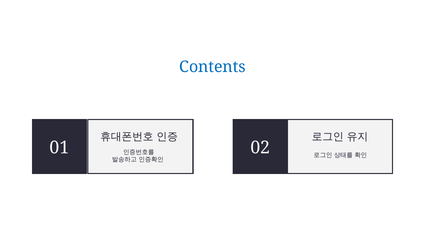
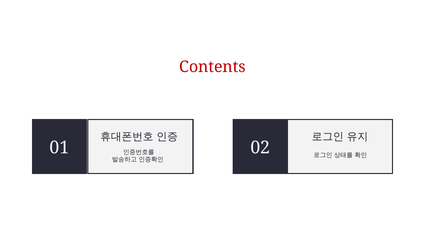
Contents colour: blue -> red (212, 67)
